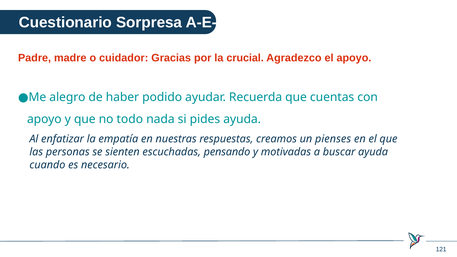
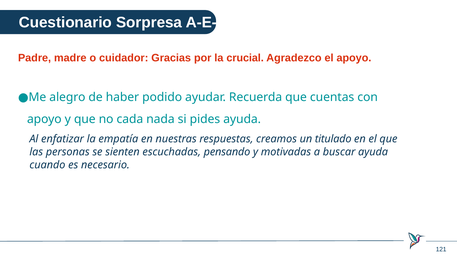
todo: todo -> cada (130, 119)
pienses: pienses -> titulado (333, 139)
